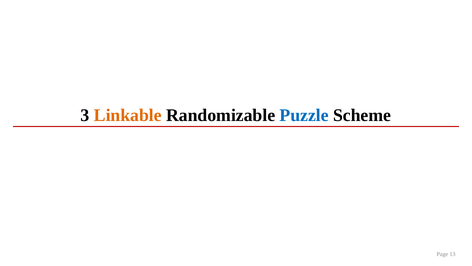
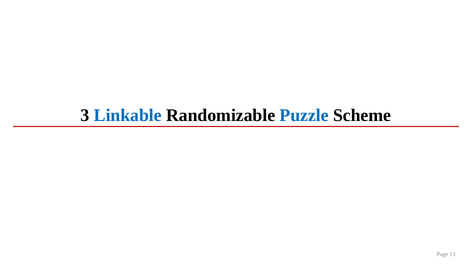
Linkable colour: orange -> blue (128, 115)
